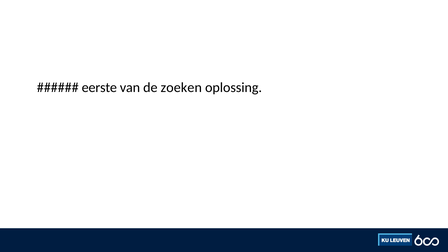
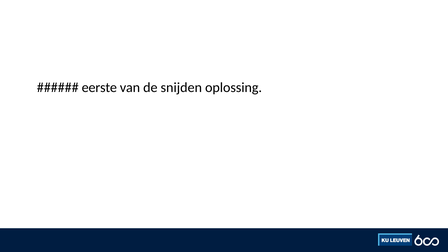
zoeken: zoeken -> snijden (181, 88)
